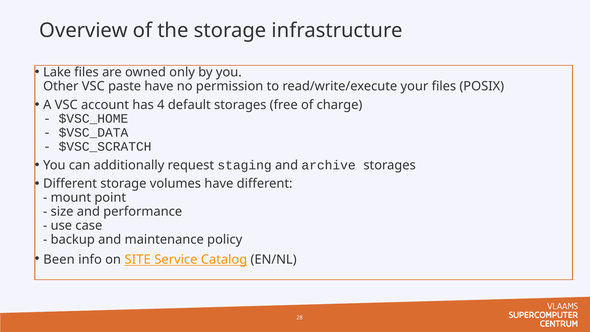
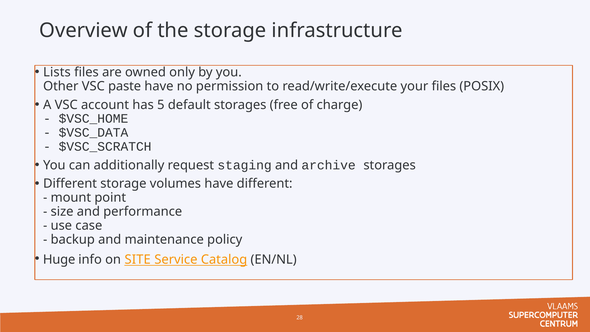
Lake: Lake -> Lists (57, 72)
4: 4 -> 5 (161, 105)
Been: Been -> Huge (59, 259)
